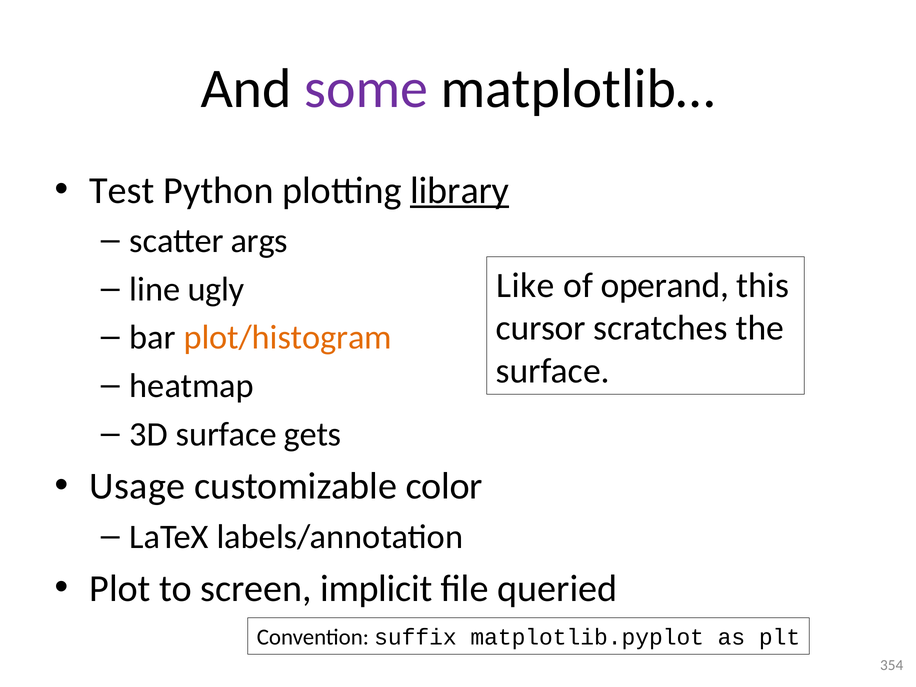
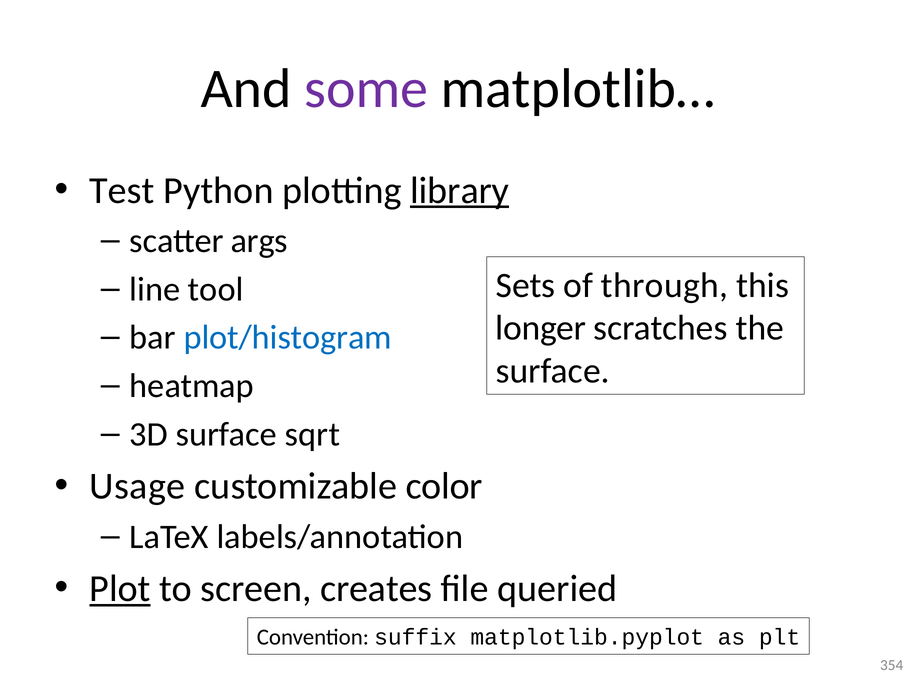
Like: Like -> Sets (526, 285)
operand: operand -> through (664, 285)
ugly: ugly -> tool (216, 289)
cursor: cursor -> longer (541, 328)
plot/histogram colour: orange -> blue (288, 338)
gets: gets -> sqrt (312, 434)
Plot underline: none -> present (120, 589)
implicit: implicit -> creates (376, 589)
